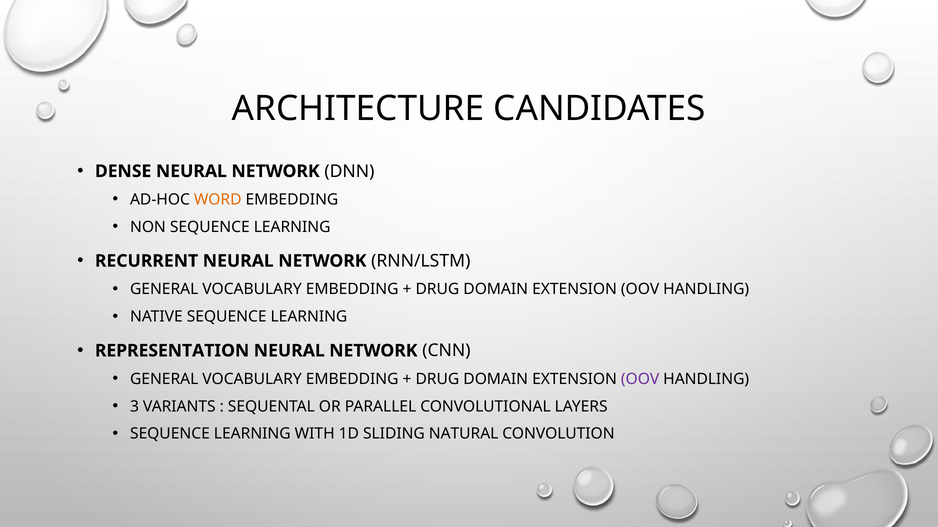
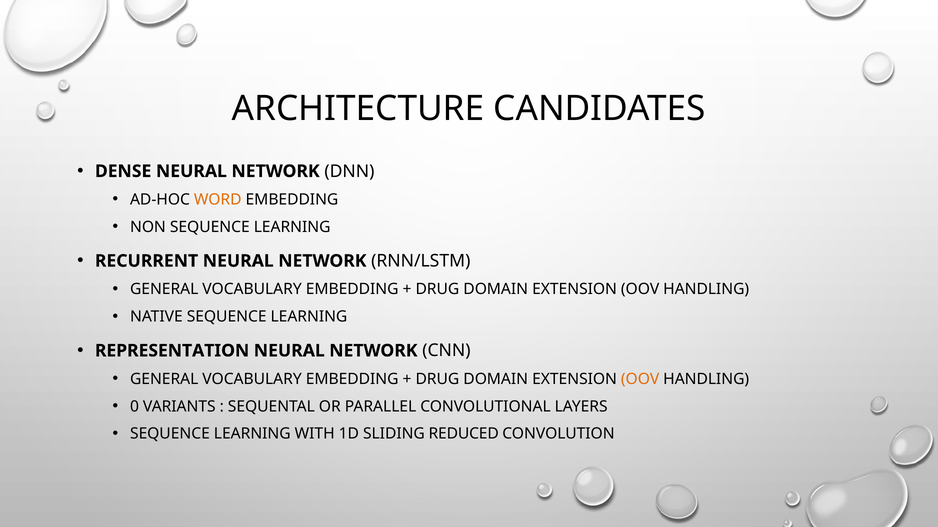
OOV colour: purple -> orange (640, 379)
3: 3 -> 0 (135, 407)
NATURAL: NATURAL -> REDUCED (464, 434)
